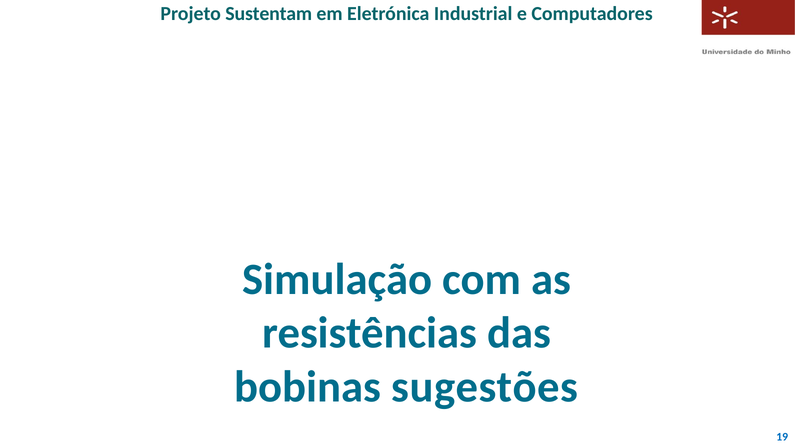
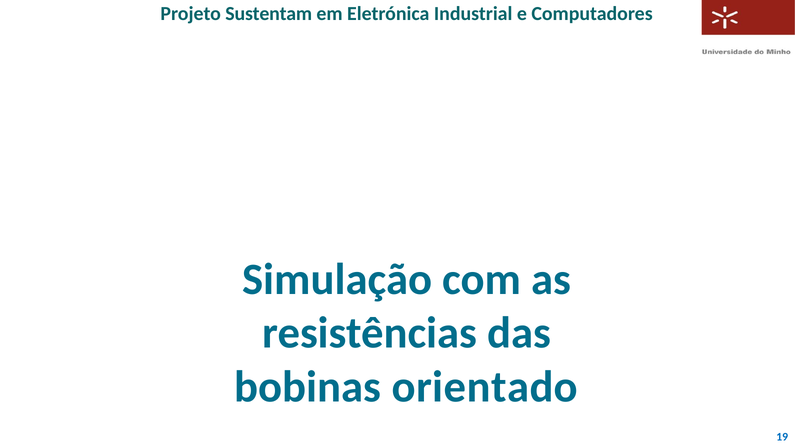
sugestões: sugestões -> orientado (485, 387)
